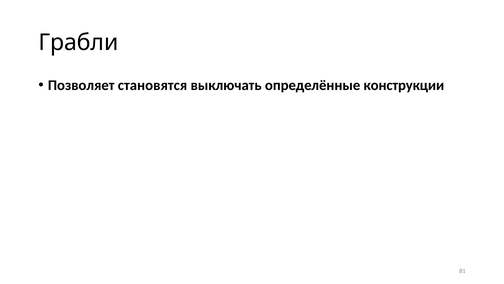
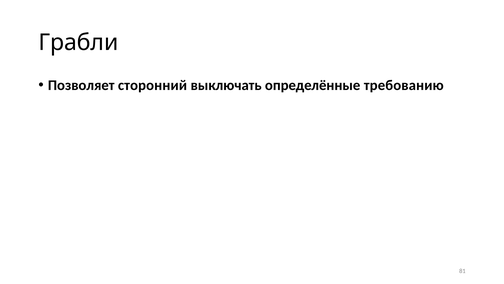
становятся: становятся -> сторонний (152, 85)
конструкции: конструкции -> требованию (404, 85)
